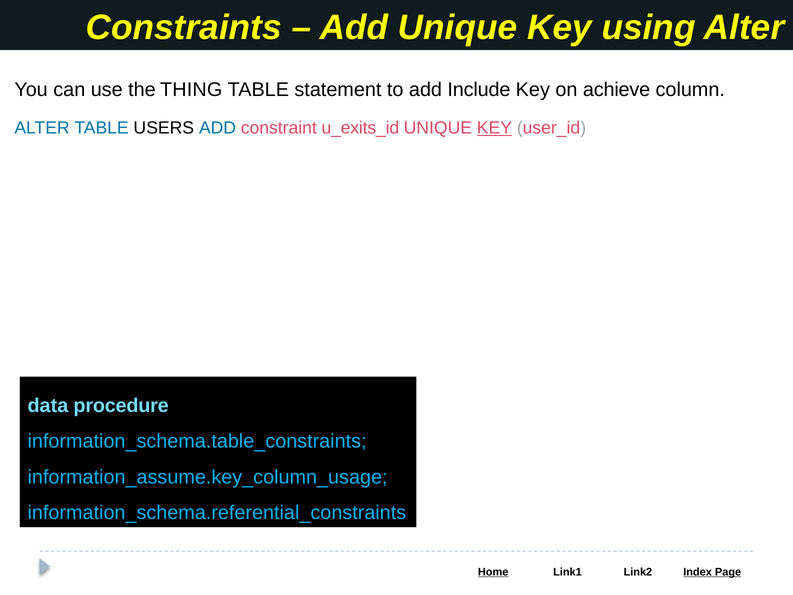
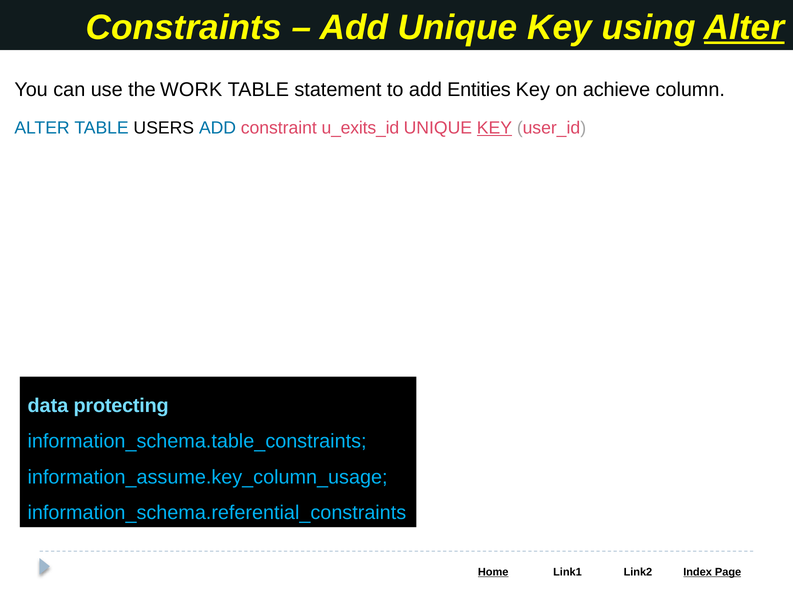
Alter underline: none -> present (744, 28)
THING: THING -> WORK (191, 90)
Include: Include -> Entities (479, 90)
procedure: procedure -> protecting (121, 406)
